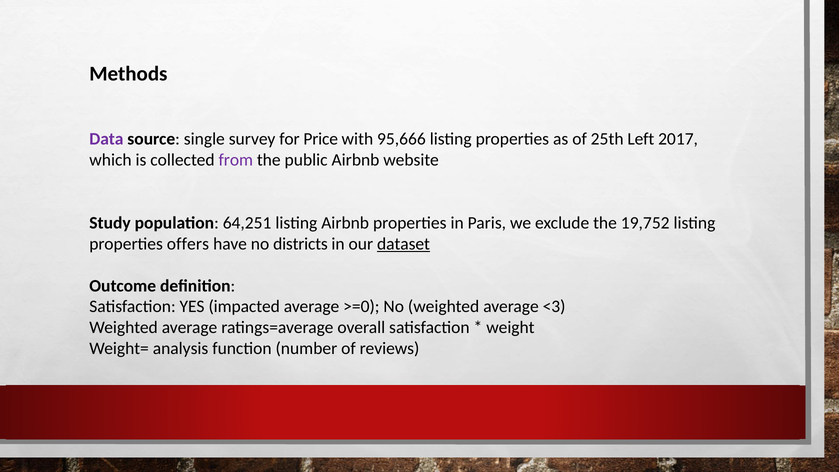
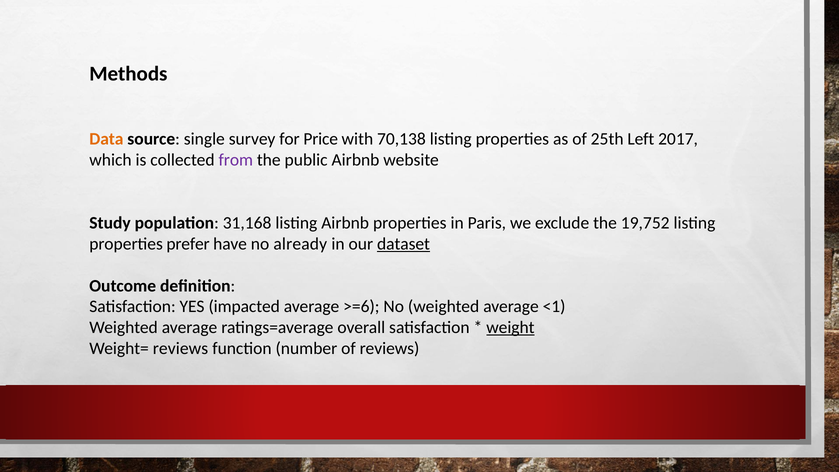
Data colour: purple -> orange (106, 139)
95,666: 95,666 -> 70,138 (401, 139)
64,251: 64,251 -> 31,168 (247, 223)
offers: offers -> prefer (188, 244)
districts: districts -> already (300, 244)
>=0: >=0 -> >=6 (361, 307)
<3: <3 -> <1 (554, 307)
weight underline: none -> present (510, 328)
Weight= analysis: analysis -> reviews (180, 349)
